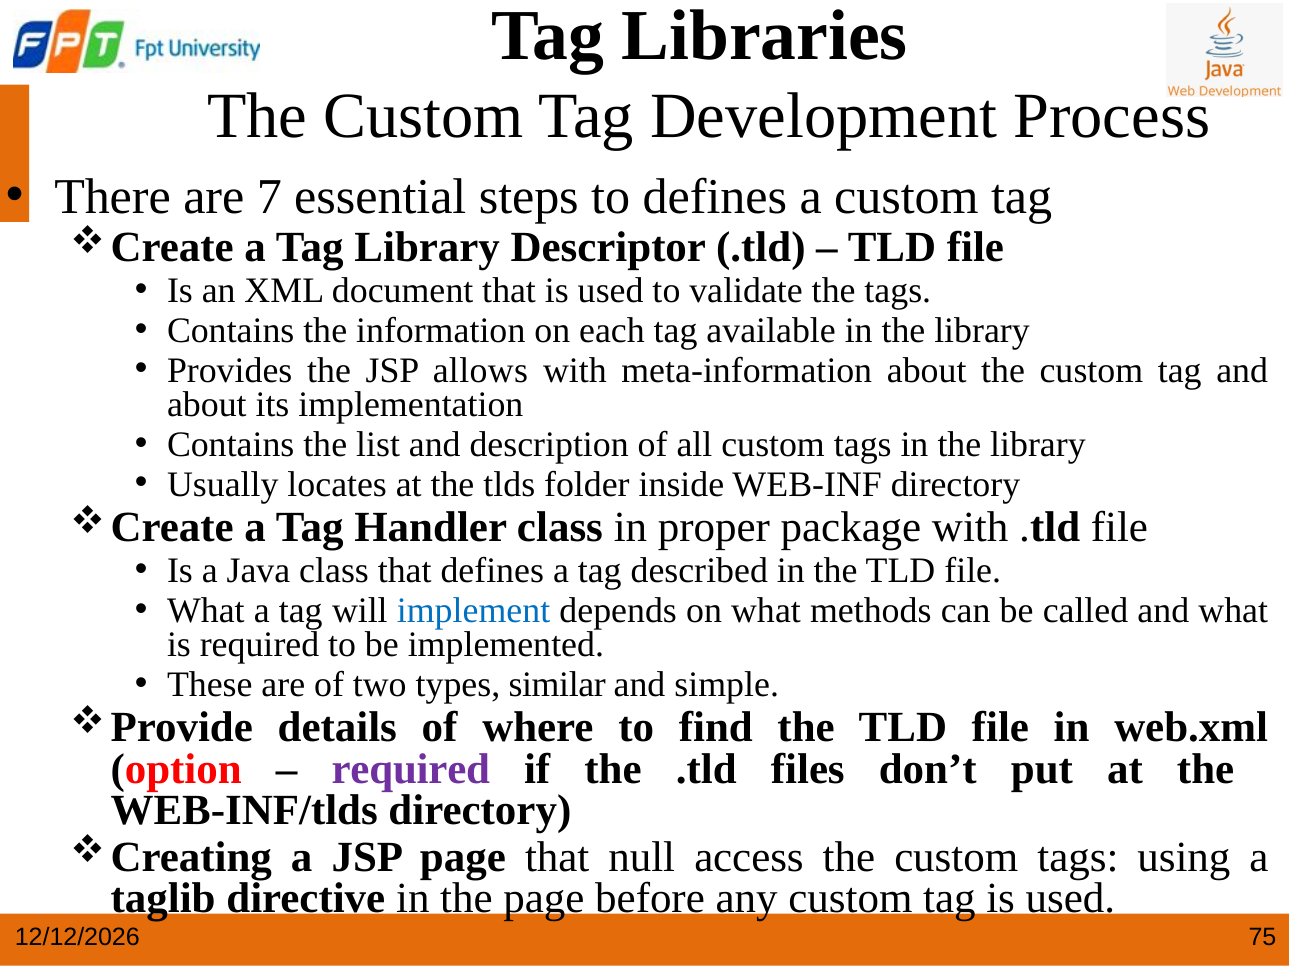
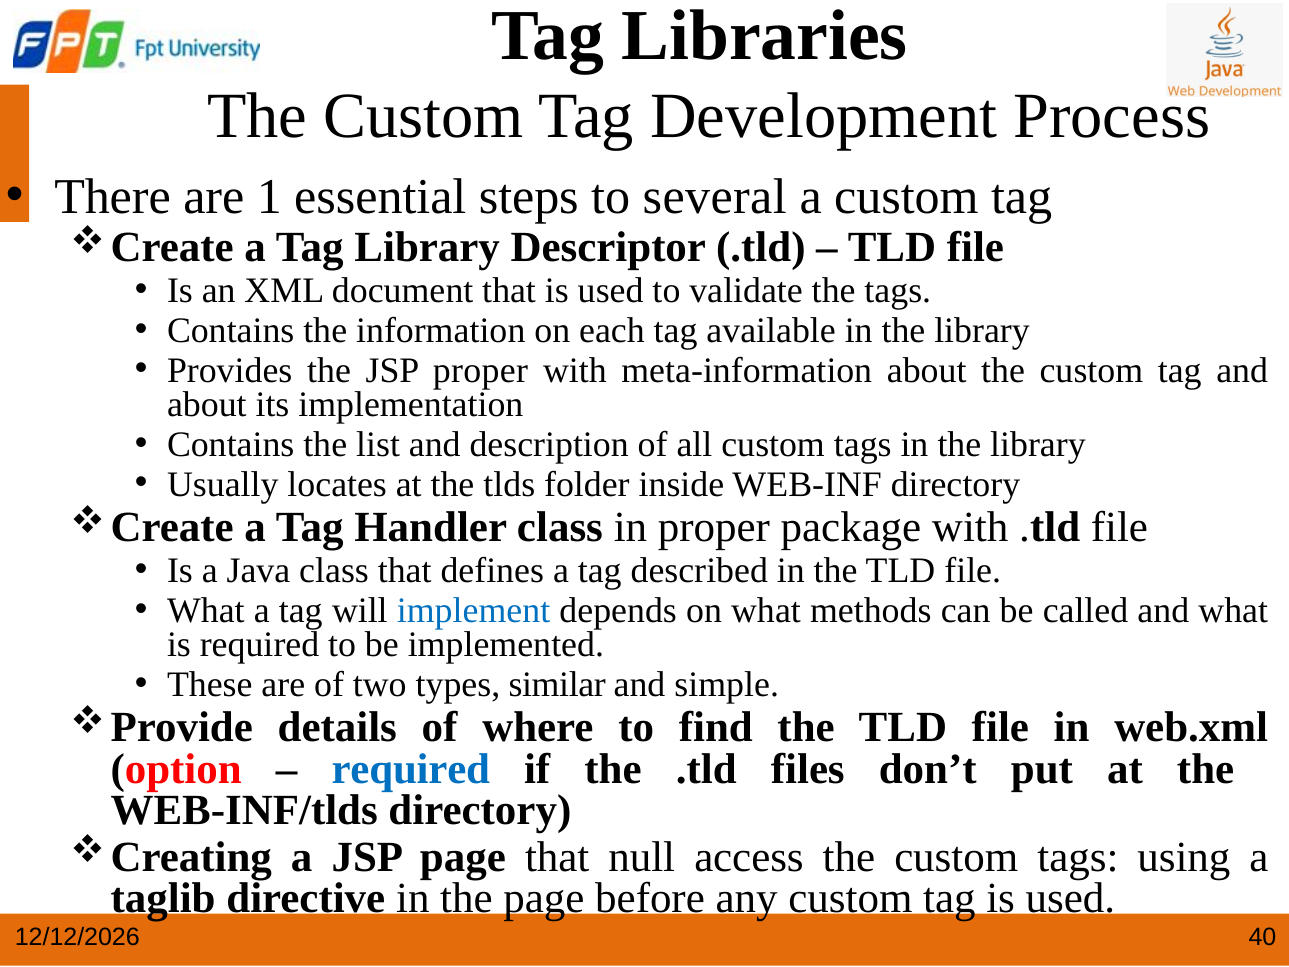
7: 7 -> 1 (269, 197)
to defines: defines -> several (715, 197)
JSP allows: allows -> proper (480, 370)
required colour: purple -> blue (411, 769)
75: 75 -> 40 (1262, 937)
